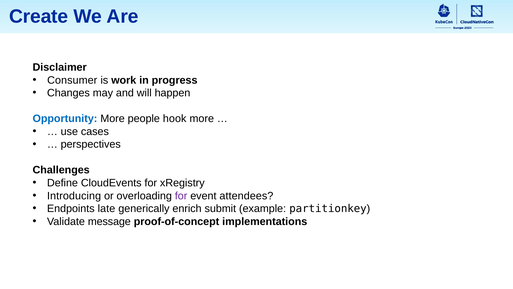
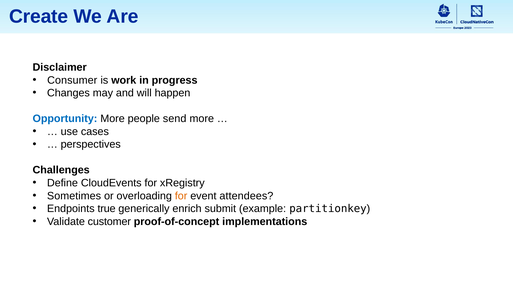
hook: hook -> send (175, 119)
Introducing: Introducing -> Sometimes (74, 196)
for colour: purple -> orange (181, 196)
late: late -> true (107, 208)
message: message -> customer (109, 221)
